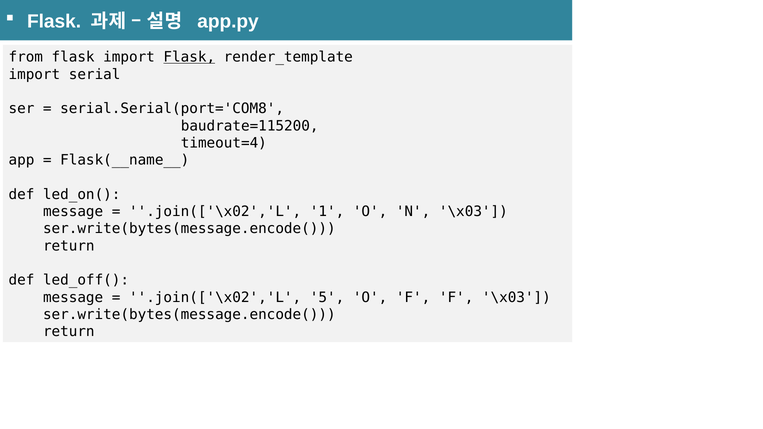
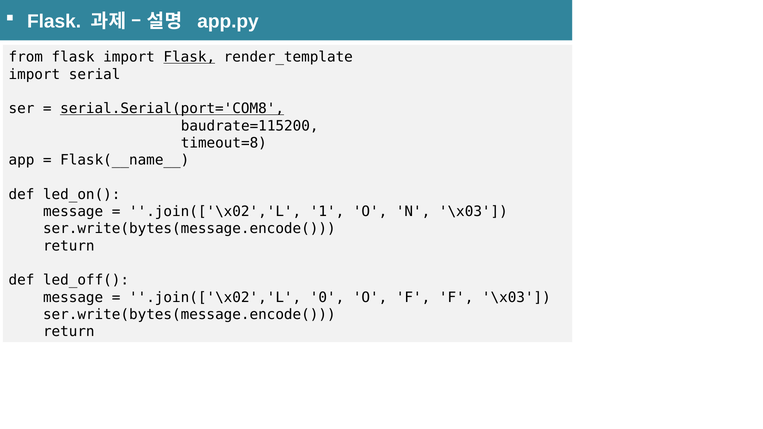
serial.Serial(port='COM8 underline: none -> present (172, 109)
timeout=4: timeout=4 -> timeout=8 (224, 143)
5: 5 -> 0 (327, 298)
